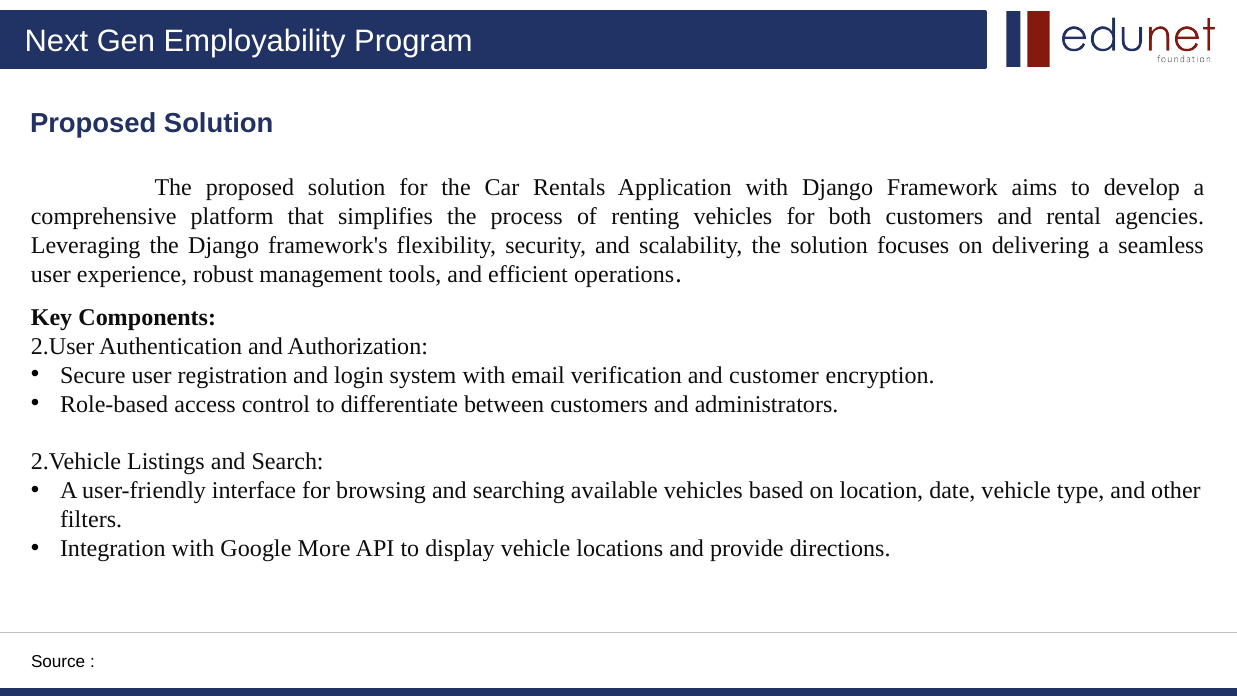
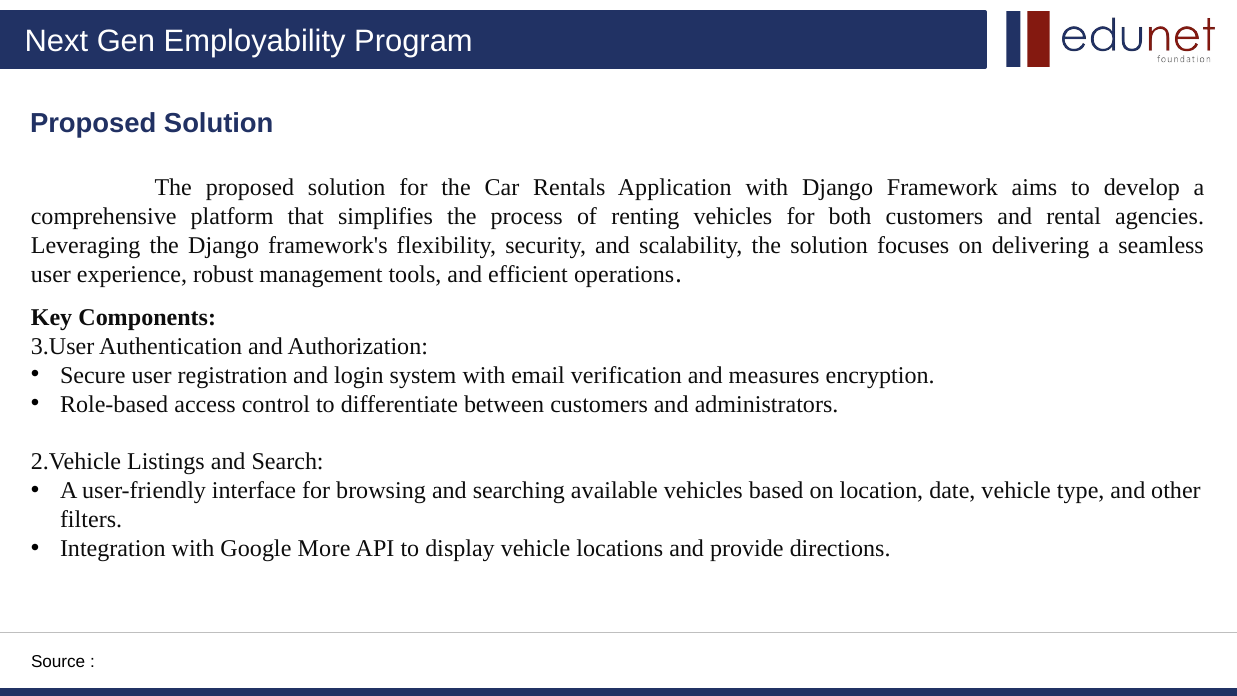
2.User: 2.User -> 3.User (63, 346)
customer: customer -> measures (774, 375)
